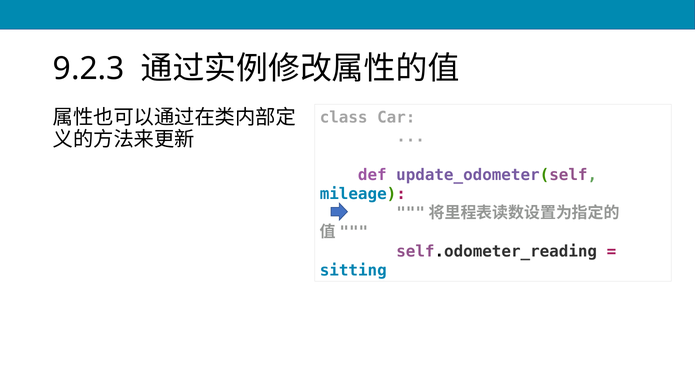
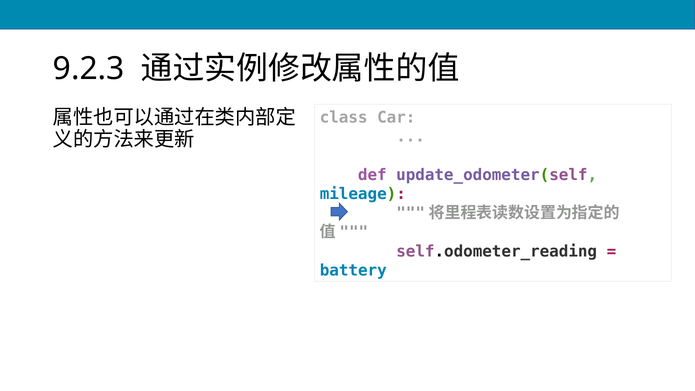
sitting: sitting -> battery (353, 270)
